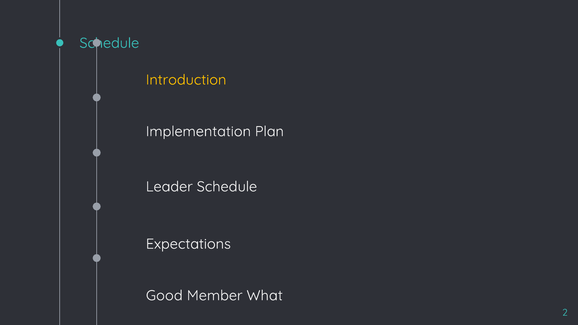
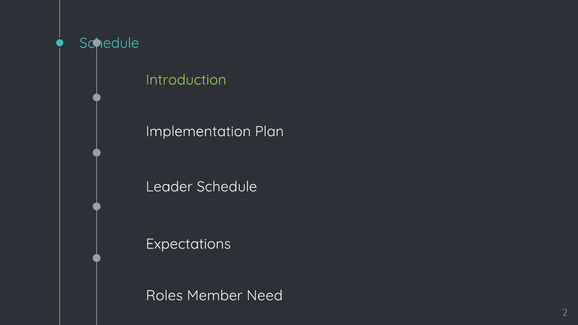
Introduction colour: yellow -> light green (186, 80)
Good: Good -> Roles (164, 296)
What: What -> Need (265, 296)
